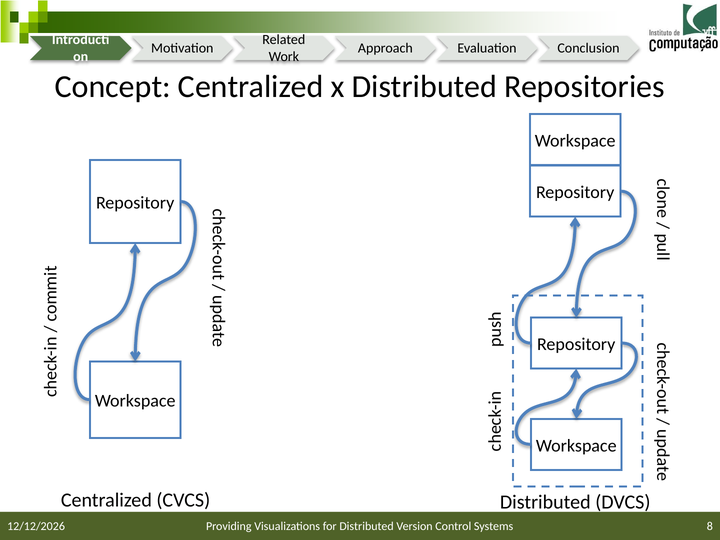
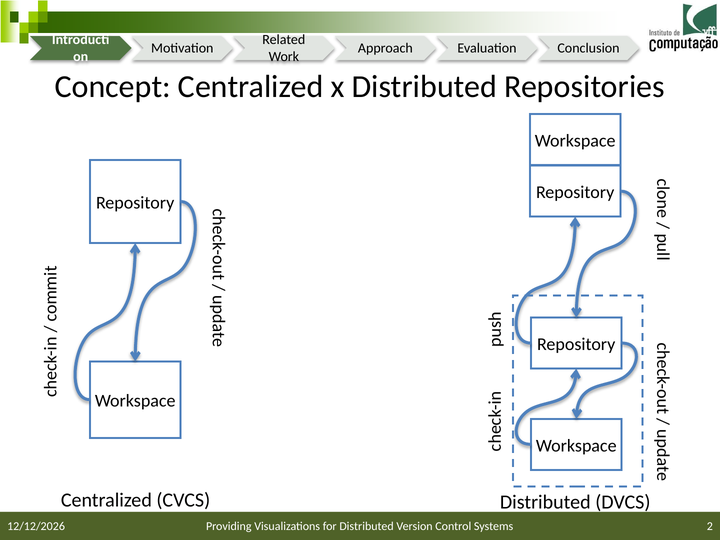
8: 8 -> 2 (710, 526)
